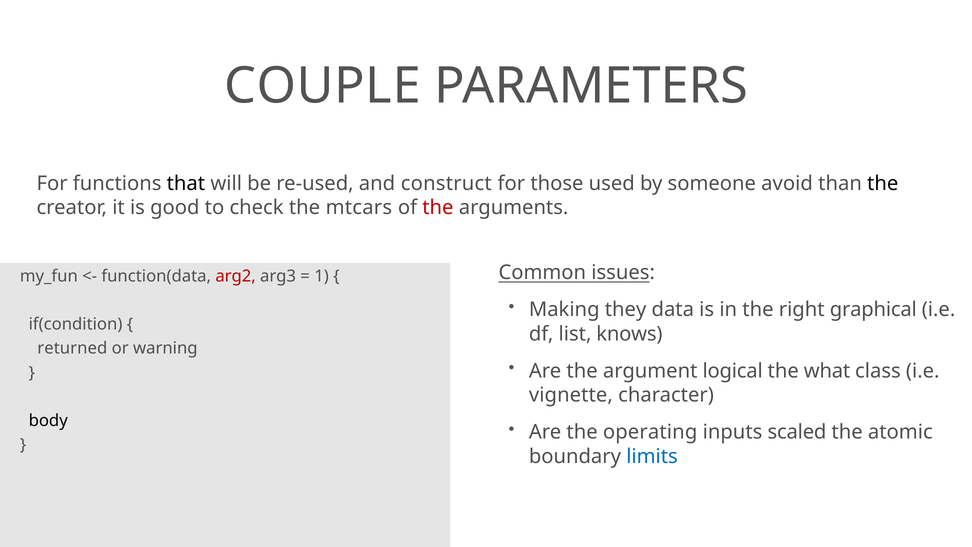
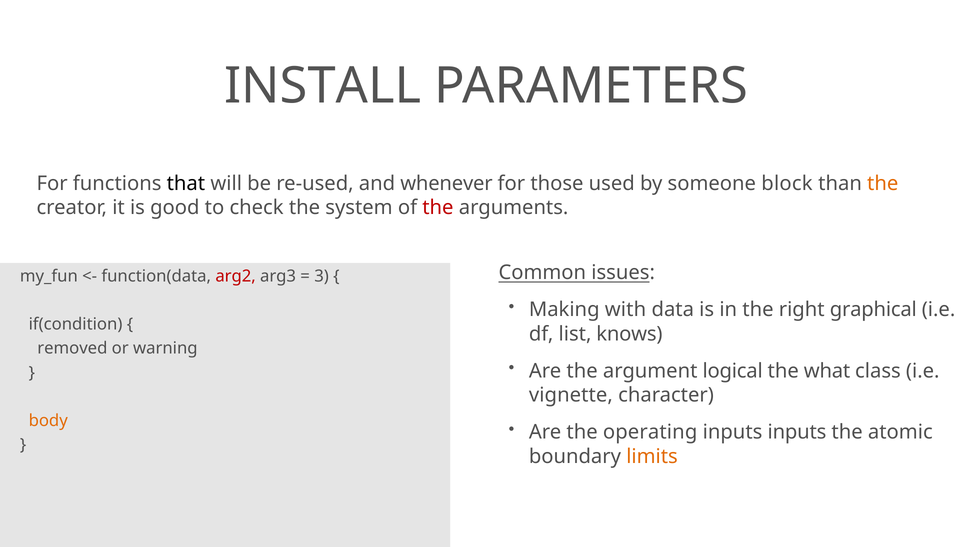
COUPLE: COUPLE -> INSTALL (323, 86)
construct: construct -> whenever (446, 183)
avoid: avoid -> block (787, 183)
the colour: black -> orange (883, 183)
mtcars: mtcars -> system (359, 208)
1: 1 -> 3 (322, 276)
they: they -> with (625, 310)
returned: returned -> removed (72, 348)
body colour: black -> orange (48, 421)
inputs scaled: scaled -> inputs (797, 432)
limits colour: blue -> orange (652, 456)
